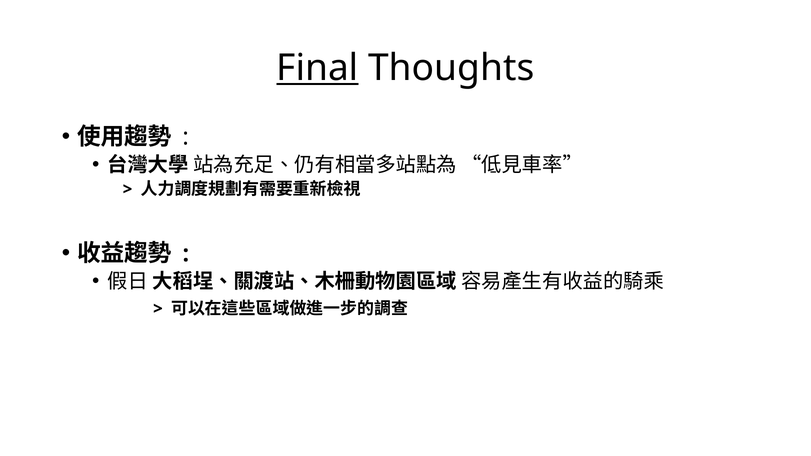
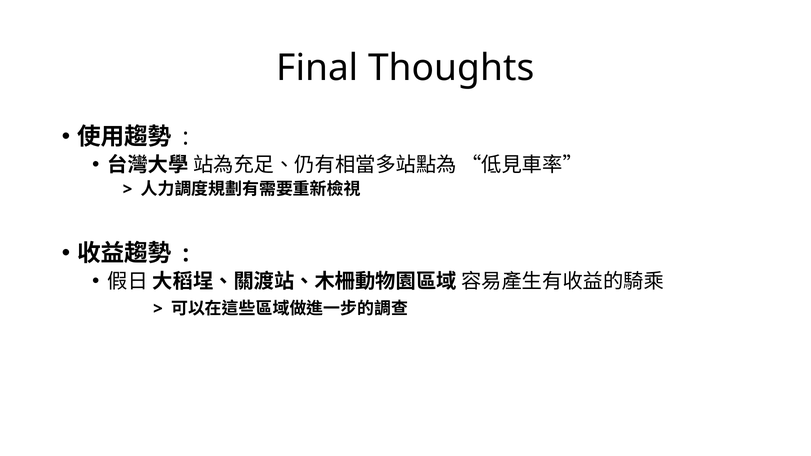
Final underline: present -> none (317, 68)
